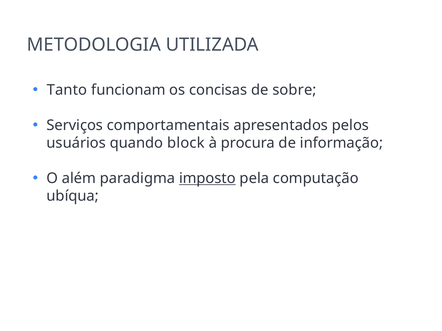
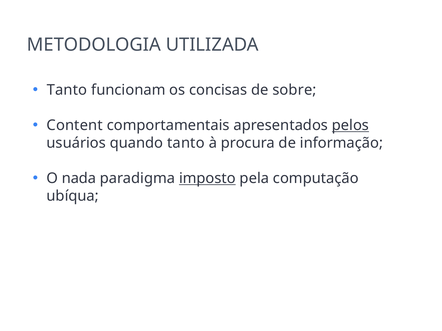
Serviços: Serviços -> Content (75, 126)
pelos underline: none -> present (350, 126)
quando block: block -> tanto (186, 143)
além: além -> nada (79, 179)
